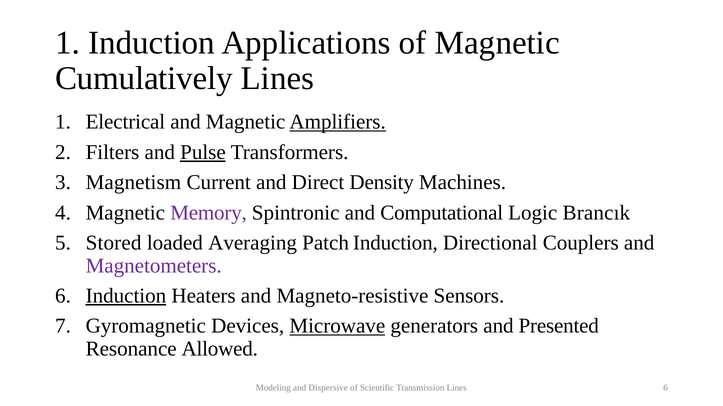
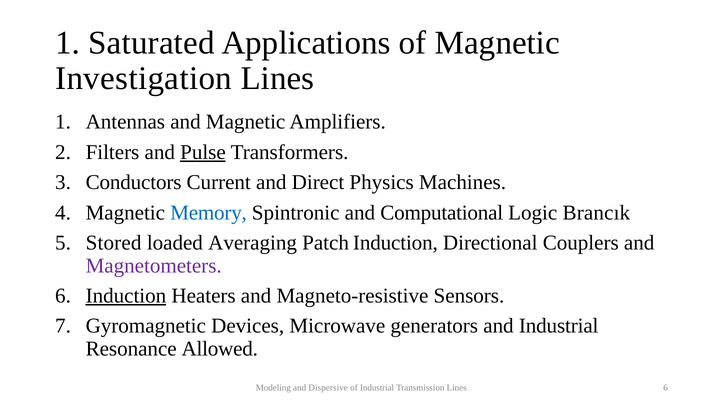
1 Induction: Induction -> Saturated (152, 43)
Cumulatively: Cumulatively -> Investigation (144, 79)
Electrical: Electrical -> Antennas (125, 122)
Amplifiers underline: present -> none (338, 122)
Magnetism: Magnetism -> Conductors (134, 183)
Density: Density -> Physics (382, 183)
Memory colour: purple -> blue (209, 213)
Microwave underline: present -> none (337, 327)
and Presented: Presented -> Industrial (559, 327)
of Scientific: Scientific -> Industrial (377, 388)
